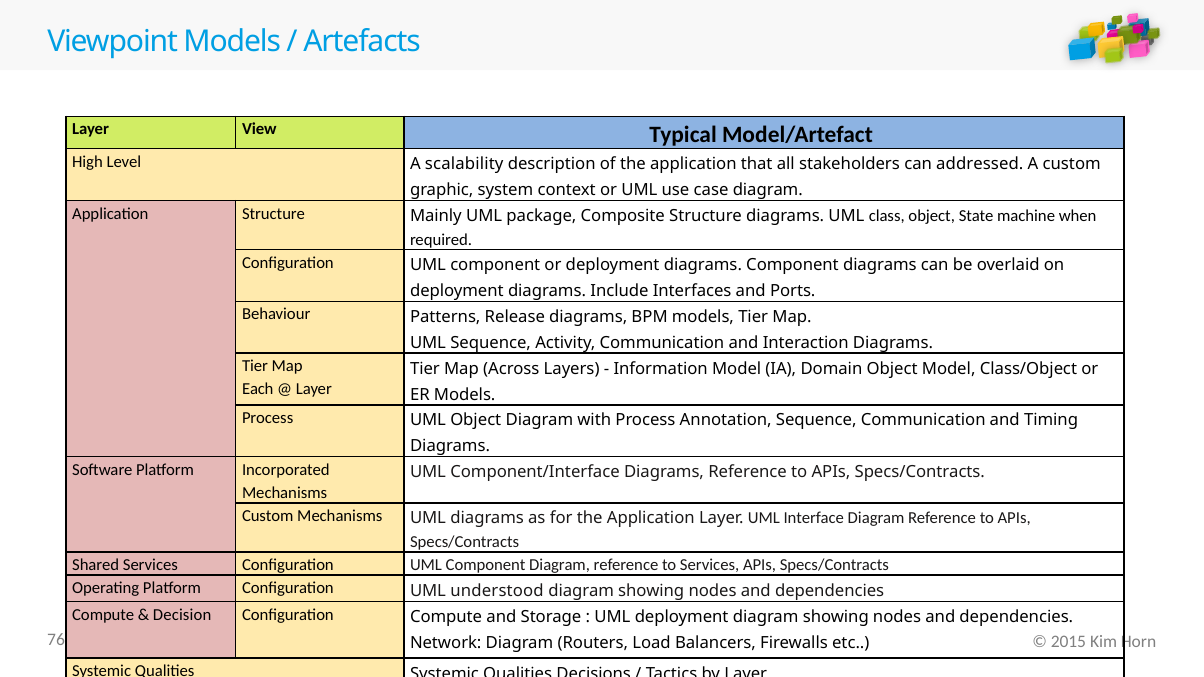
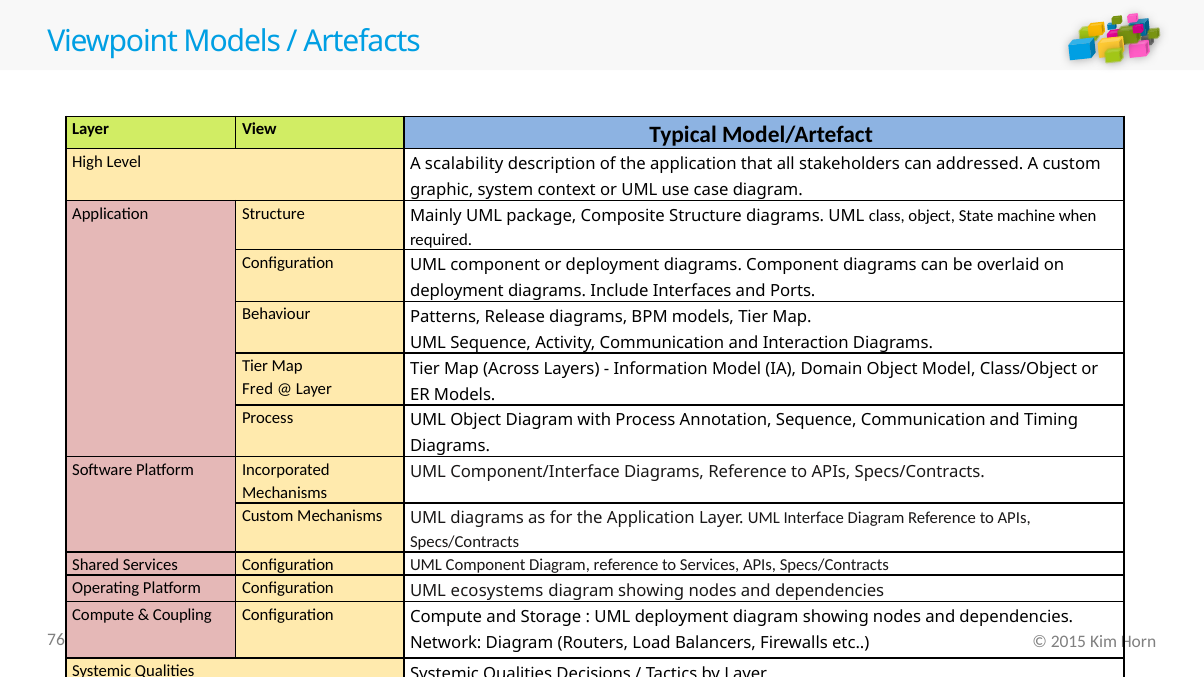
Each: Each -> Fred (258, 389)
understood: understood -> ecosystems (497, 591)
Decision: Decision -> Coupling (182, 615)
